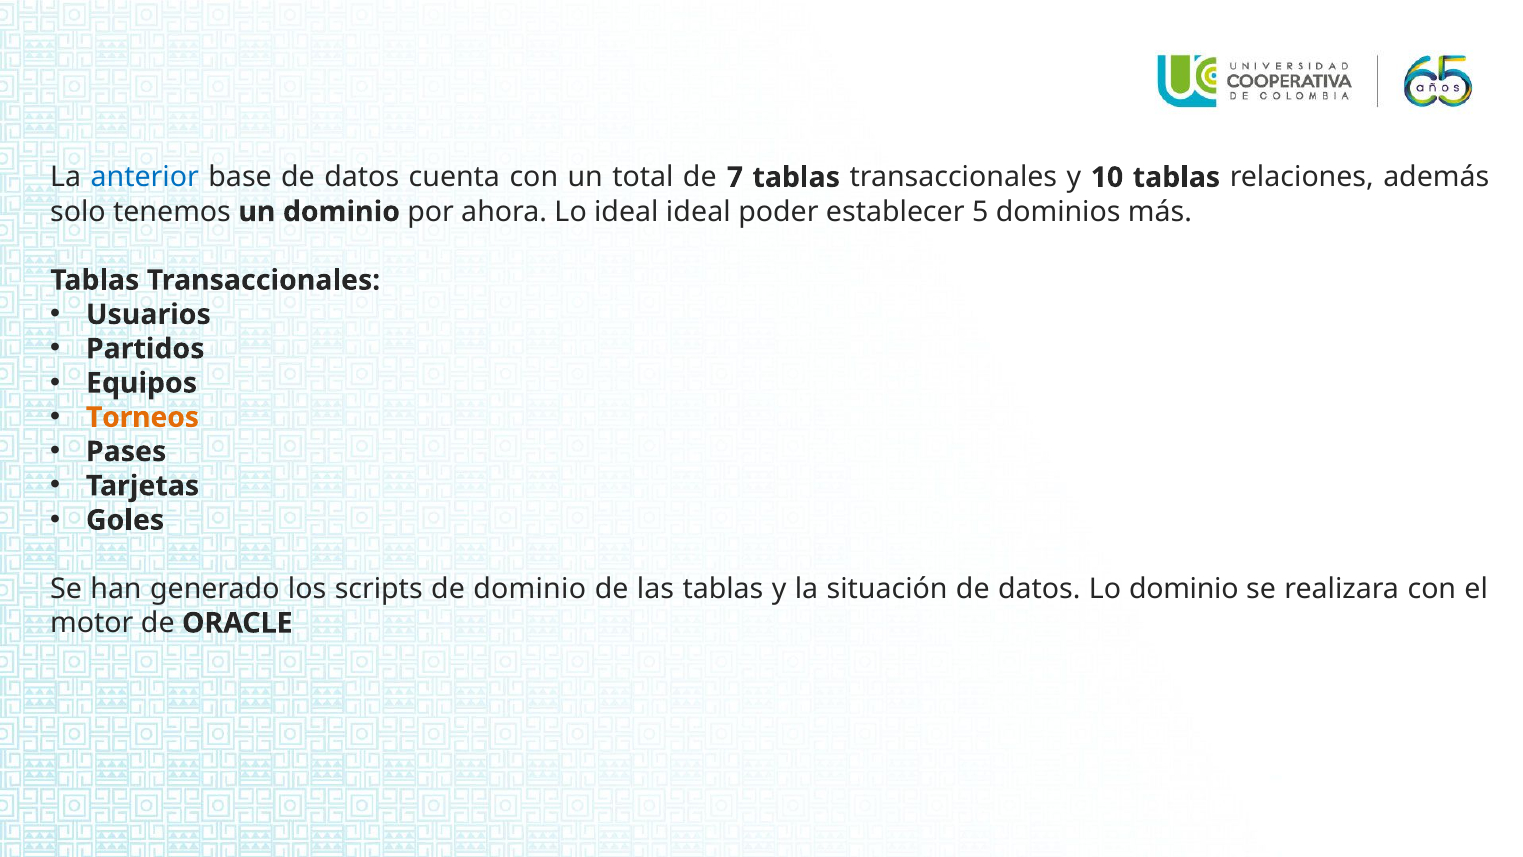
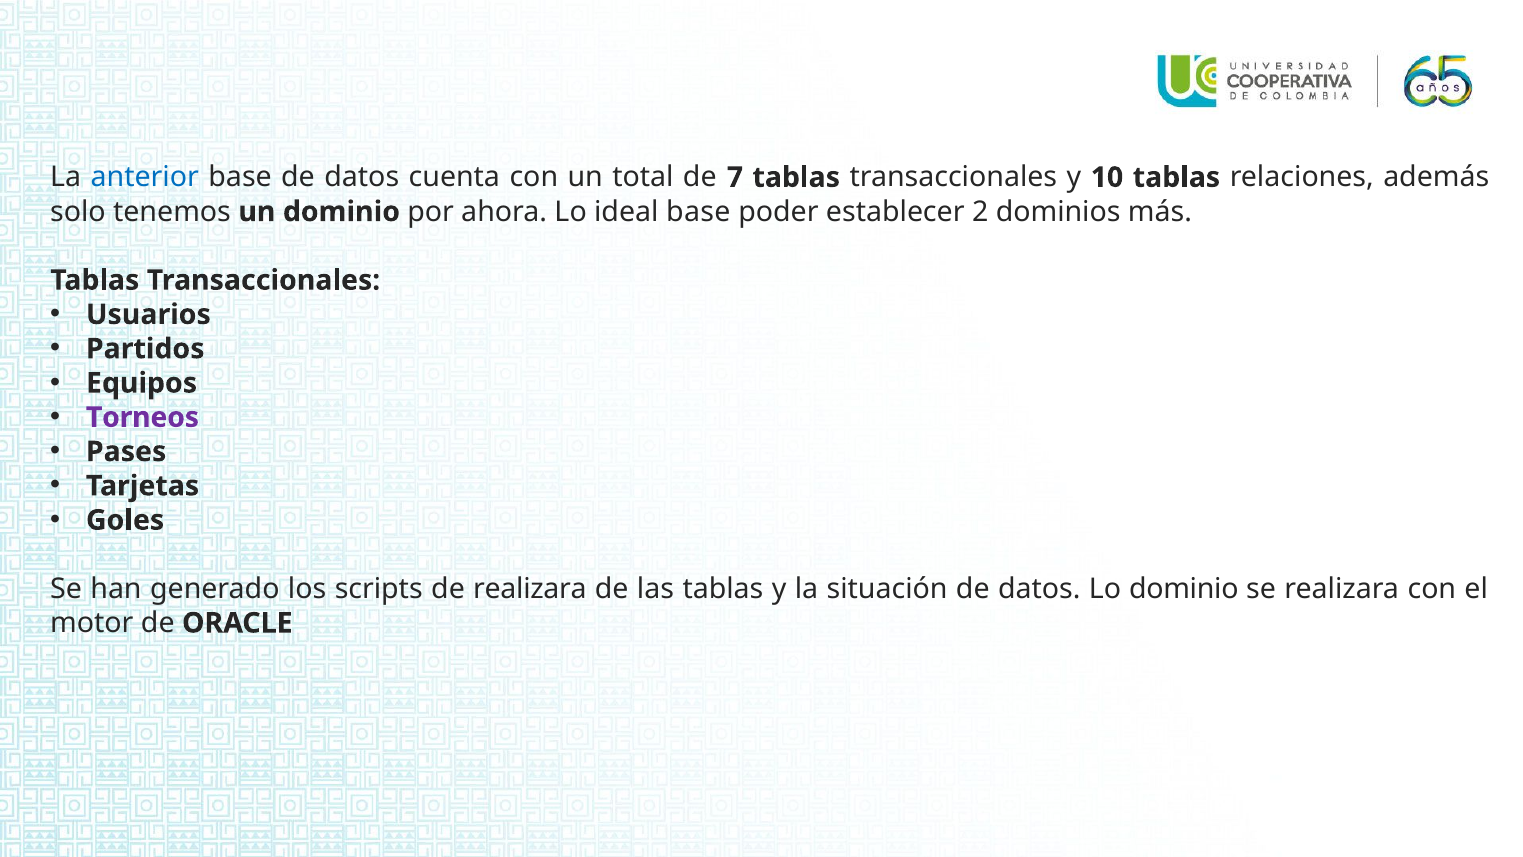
ideal ideal: ideal -> base (698, 212)
5: 5 -> 2 (980, 212)
Torneos colour: orange -> purple (142, 417)
de dominio: dominio -> realizara (530, 589)
